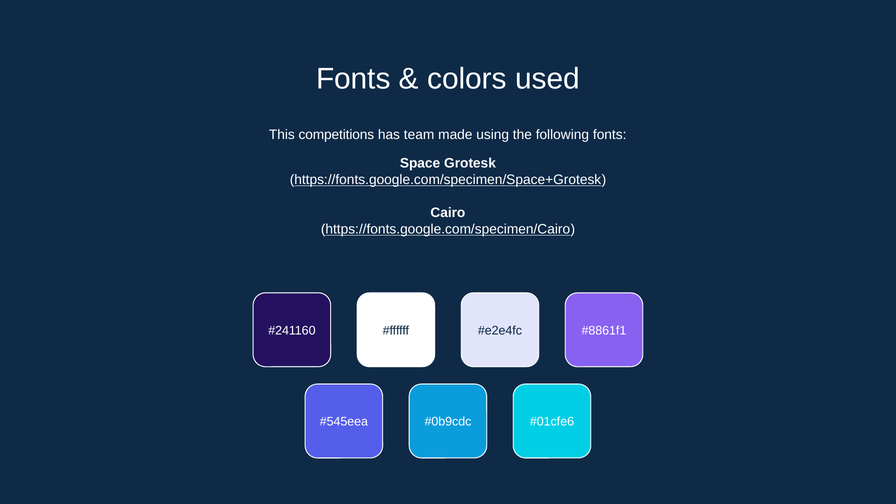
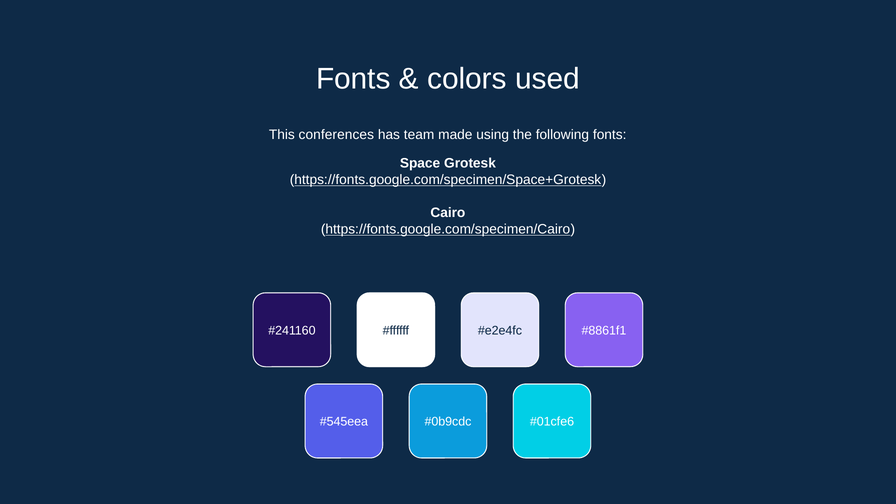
competitions: competitions -> conferences (336, 135)
